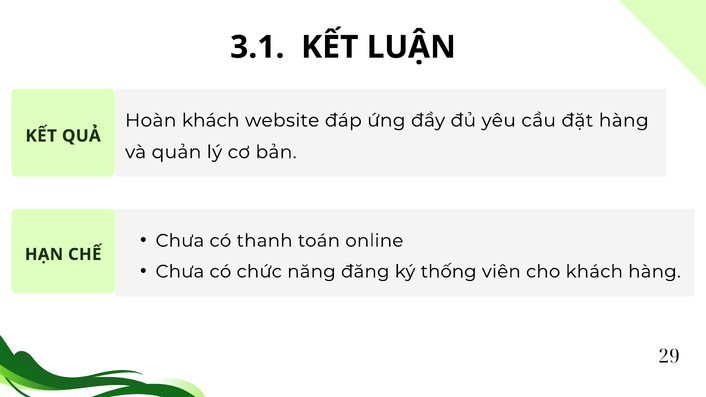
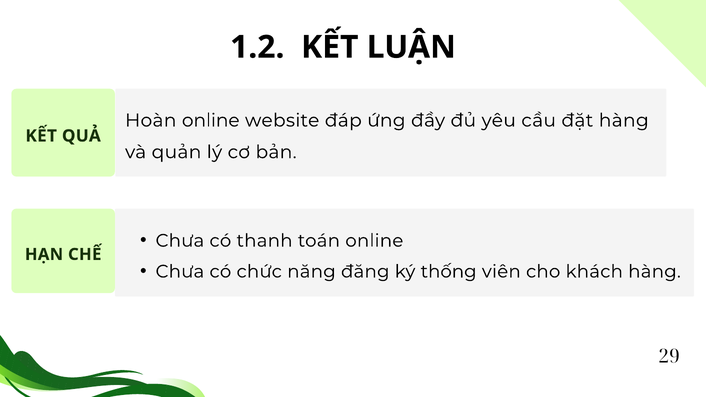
3.1: 3.1 -> 1.2 (257, 47)
Hoàn khách: khách -> online (211, 120)
